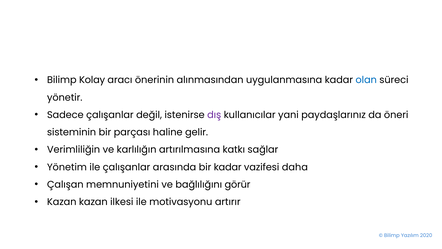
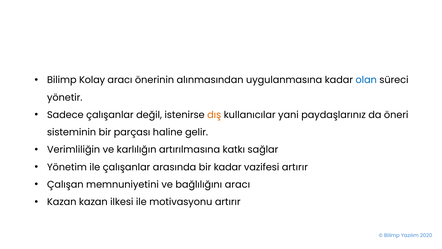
dış colour: purple -> orange (214, 115)
vazifesi daha: daha -> artırır (295, 167)
bağlılığını görür: görür -> aracı (237, 184)
